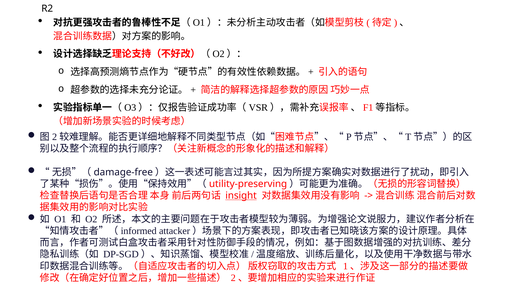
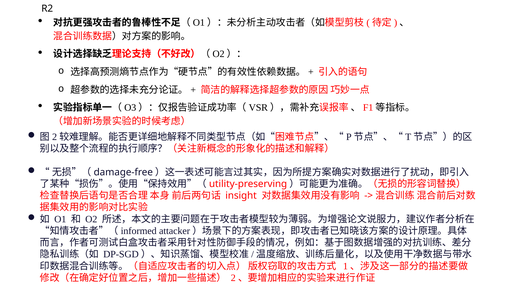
insight underline: present -> none (241, 196)
